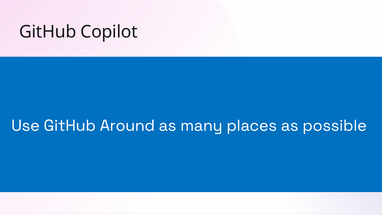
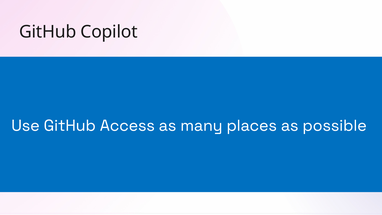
Around: Around -> Access (127, 125)
